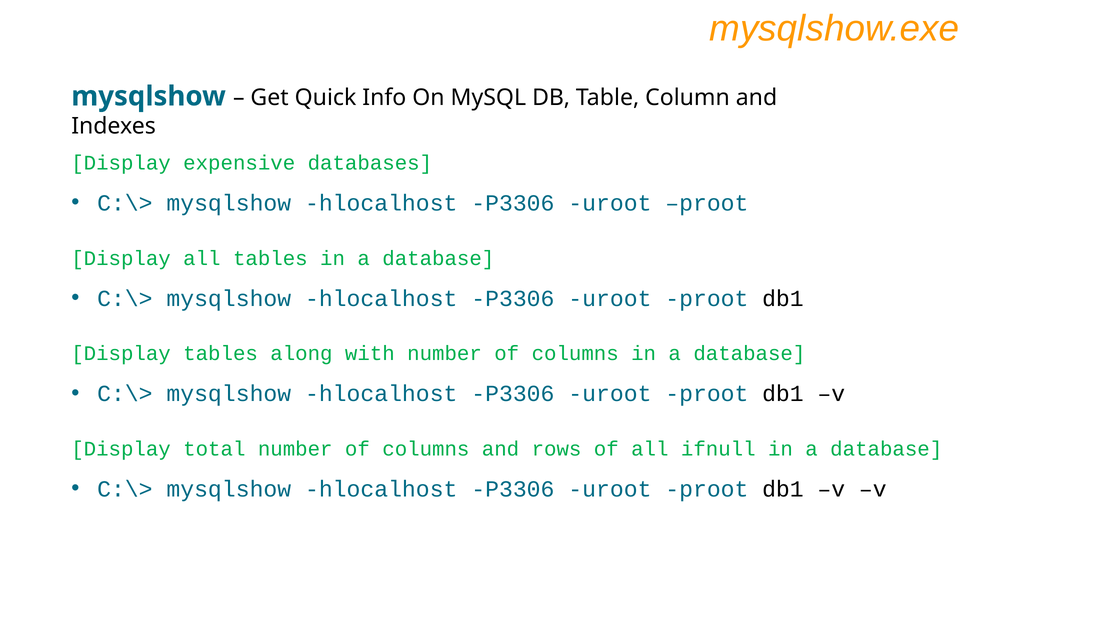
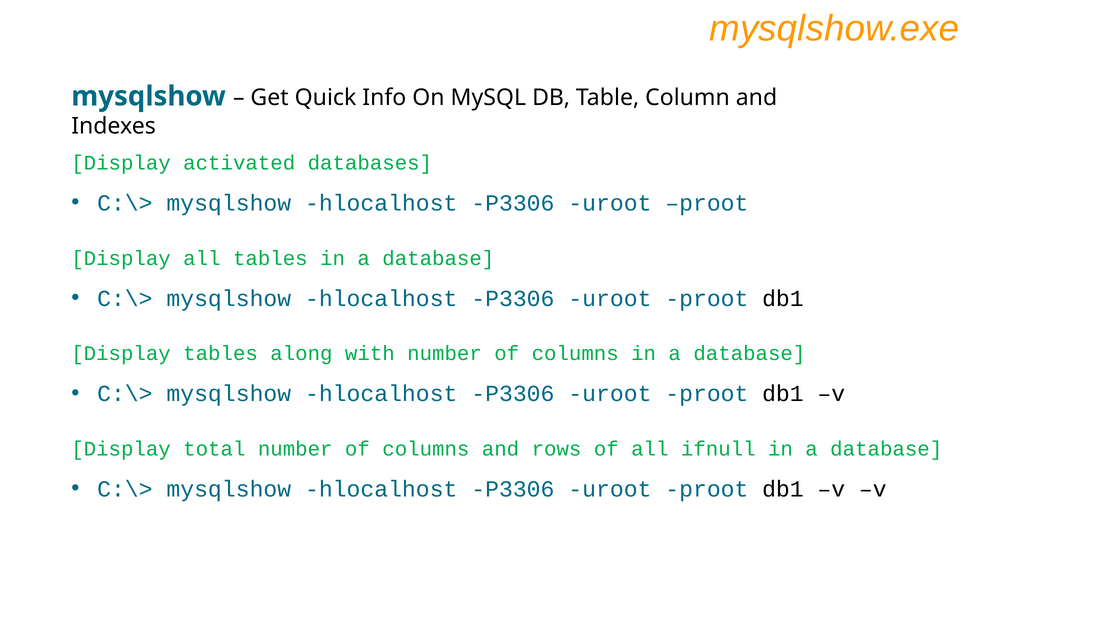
expensive: expensive -> activated (239, 163)
